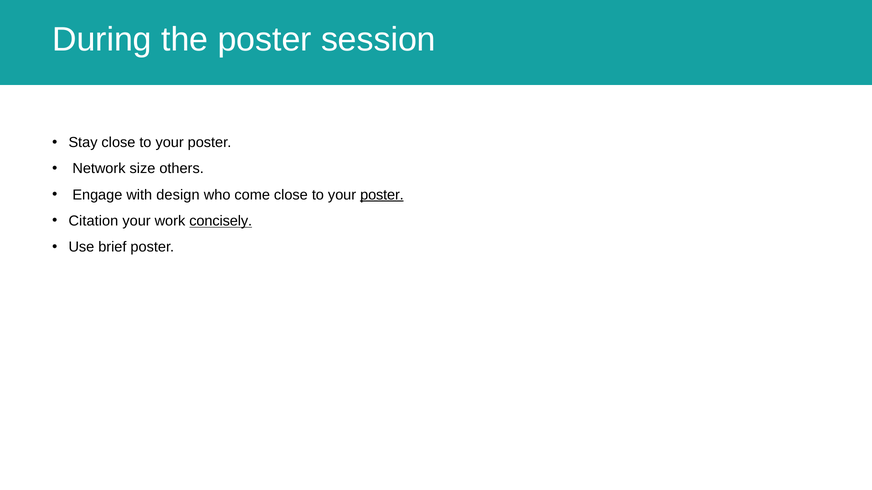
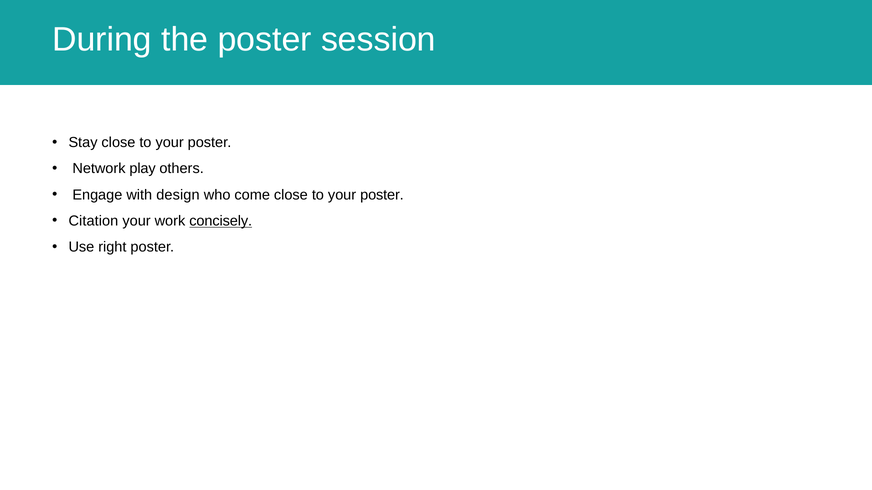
size: size -> play (143, 169)
poster underline: present -> none (382, 195)
brief: brief -> right (112, 247)
